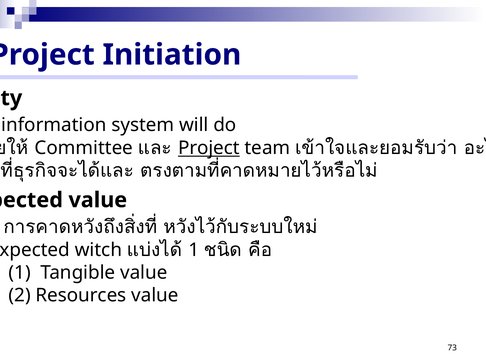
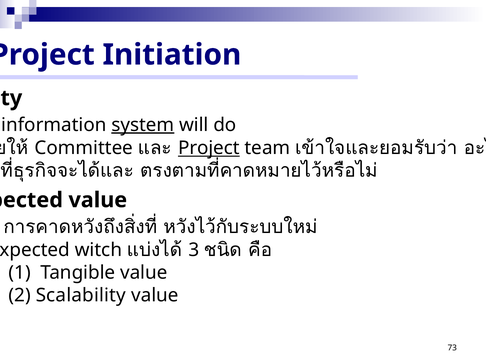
system underline: none -> present (143, 125)
1: 1 -> 3 (194, 250)
Resources: Resources -> Scalability (81, 296)
